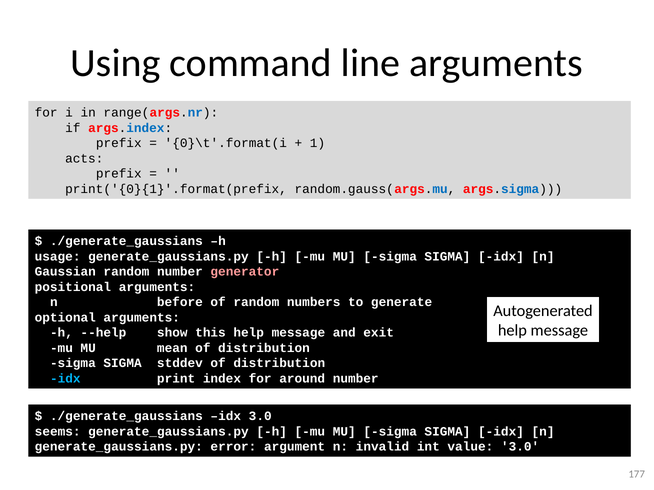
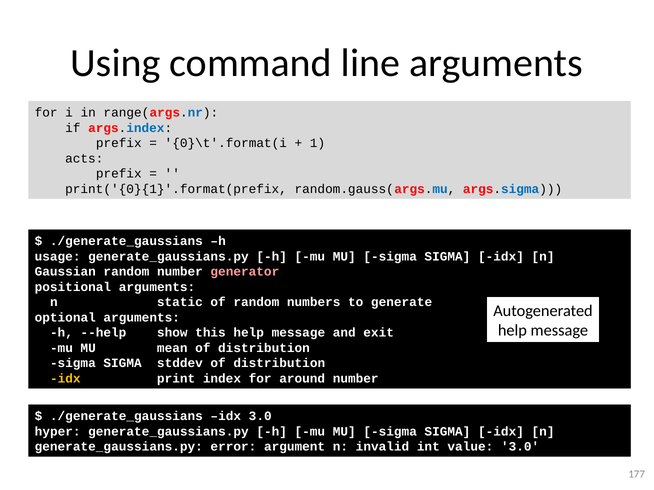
before: before -> static (180, 303)
idx colour: light blue -> yellow (65, 379)
seems: seems -> hyper (58, 432)
